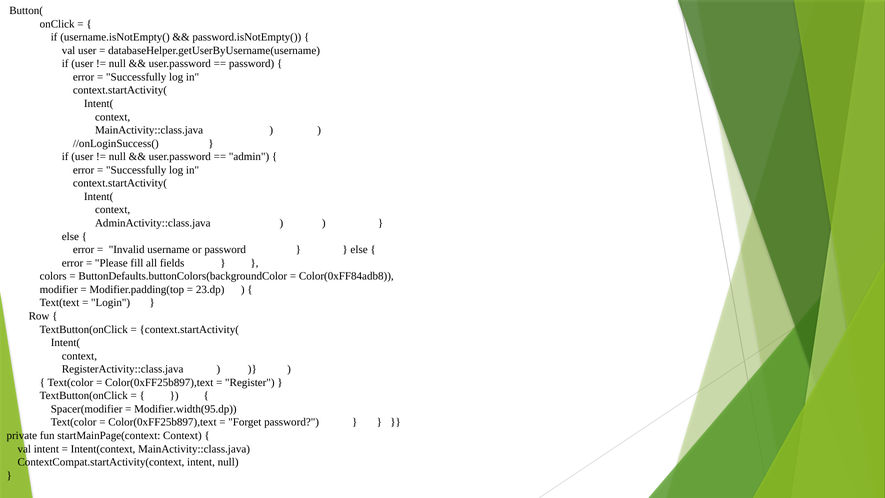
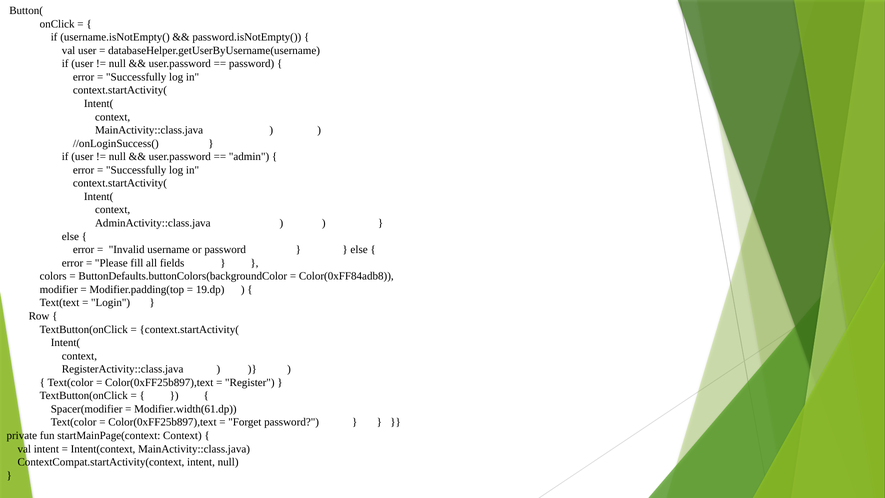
23.dp: 23.dp -> 19.dp (210, 289)
Modifier.width(95.dp: Modifier.width(95.dp -> Modifier.width(61.dp (185, 409)
